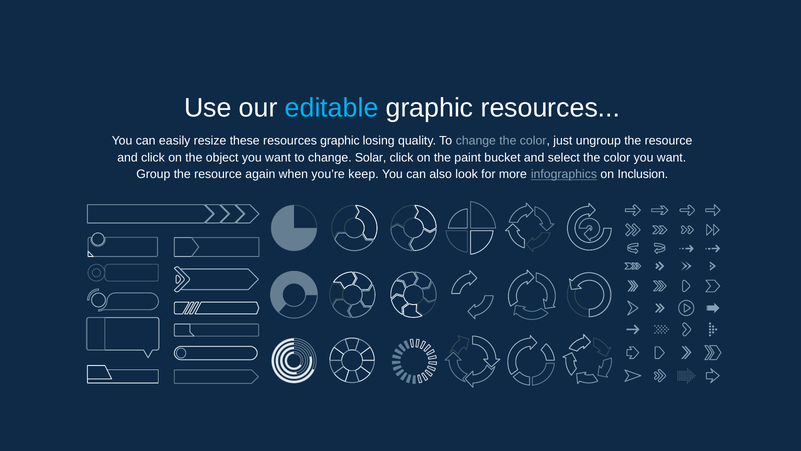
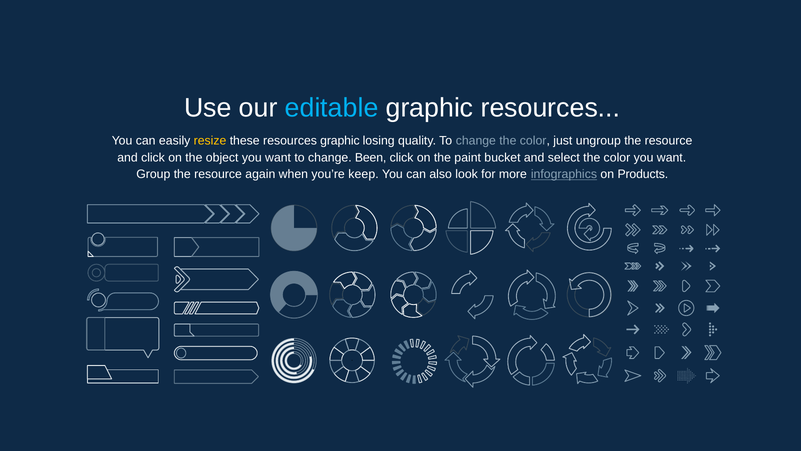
resize colour: white -> yellow (210, 141)
Solar: Solar -> Been (371, 157)
Inclusion: Inclusion -> Products (643, 174)
